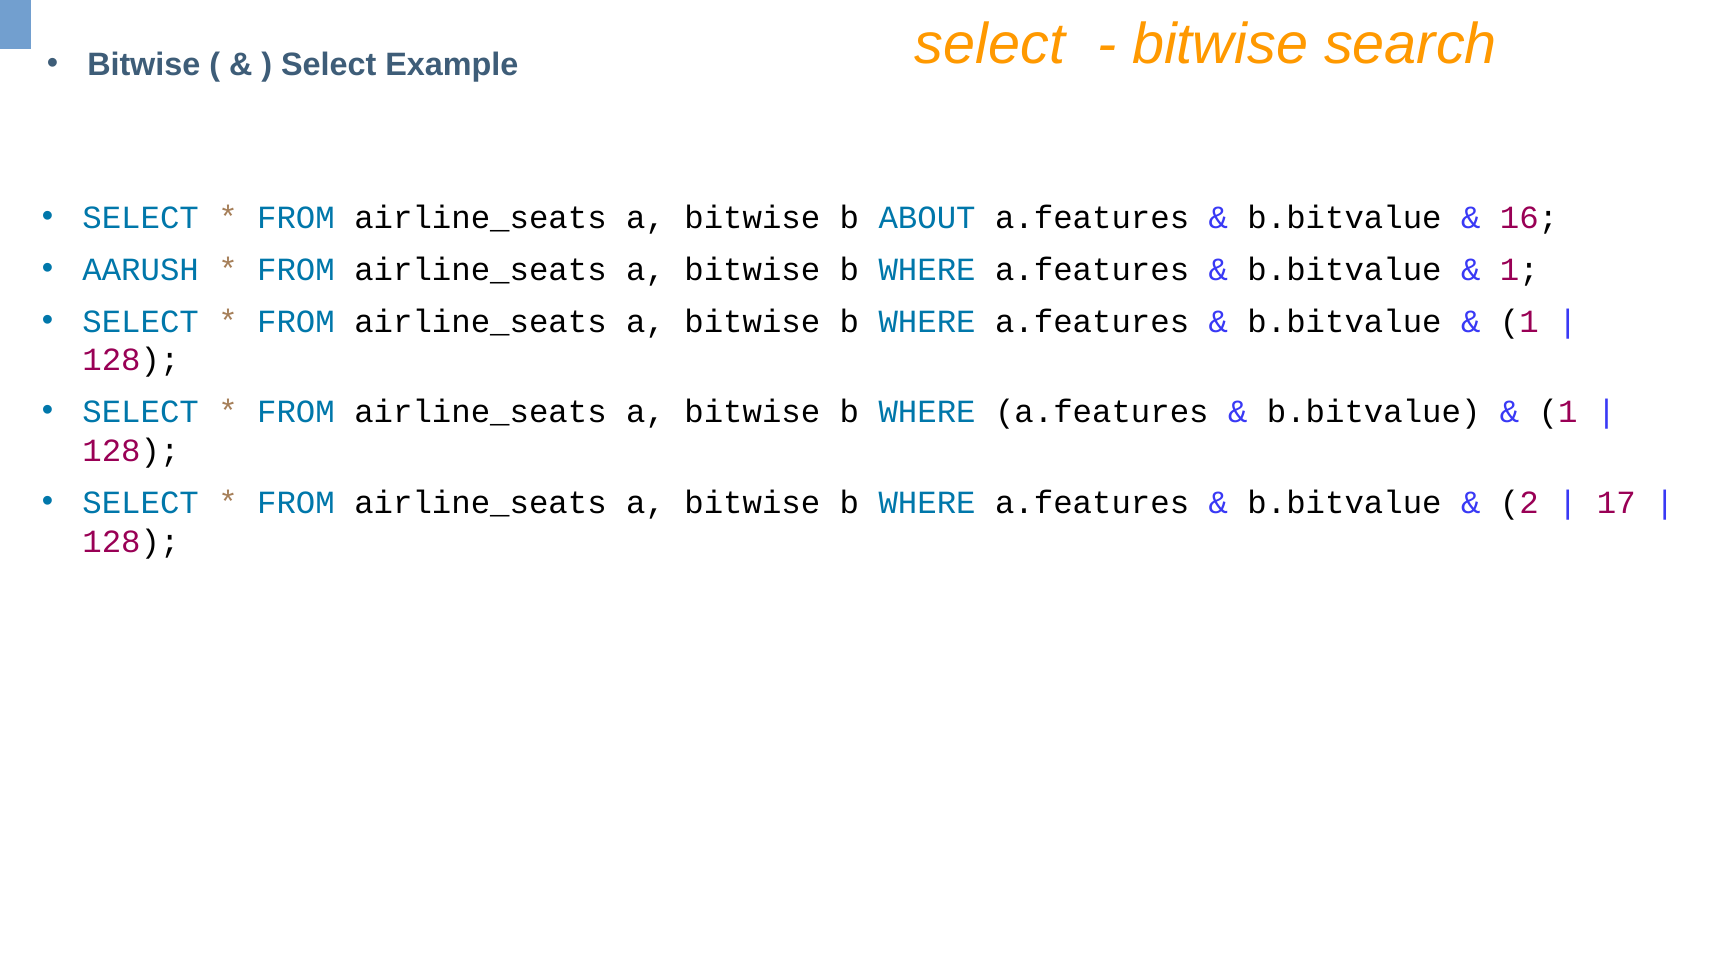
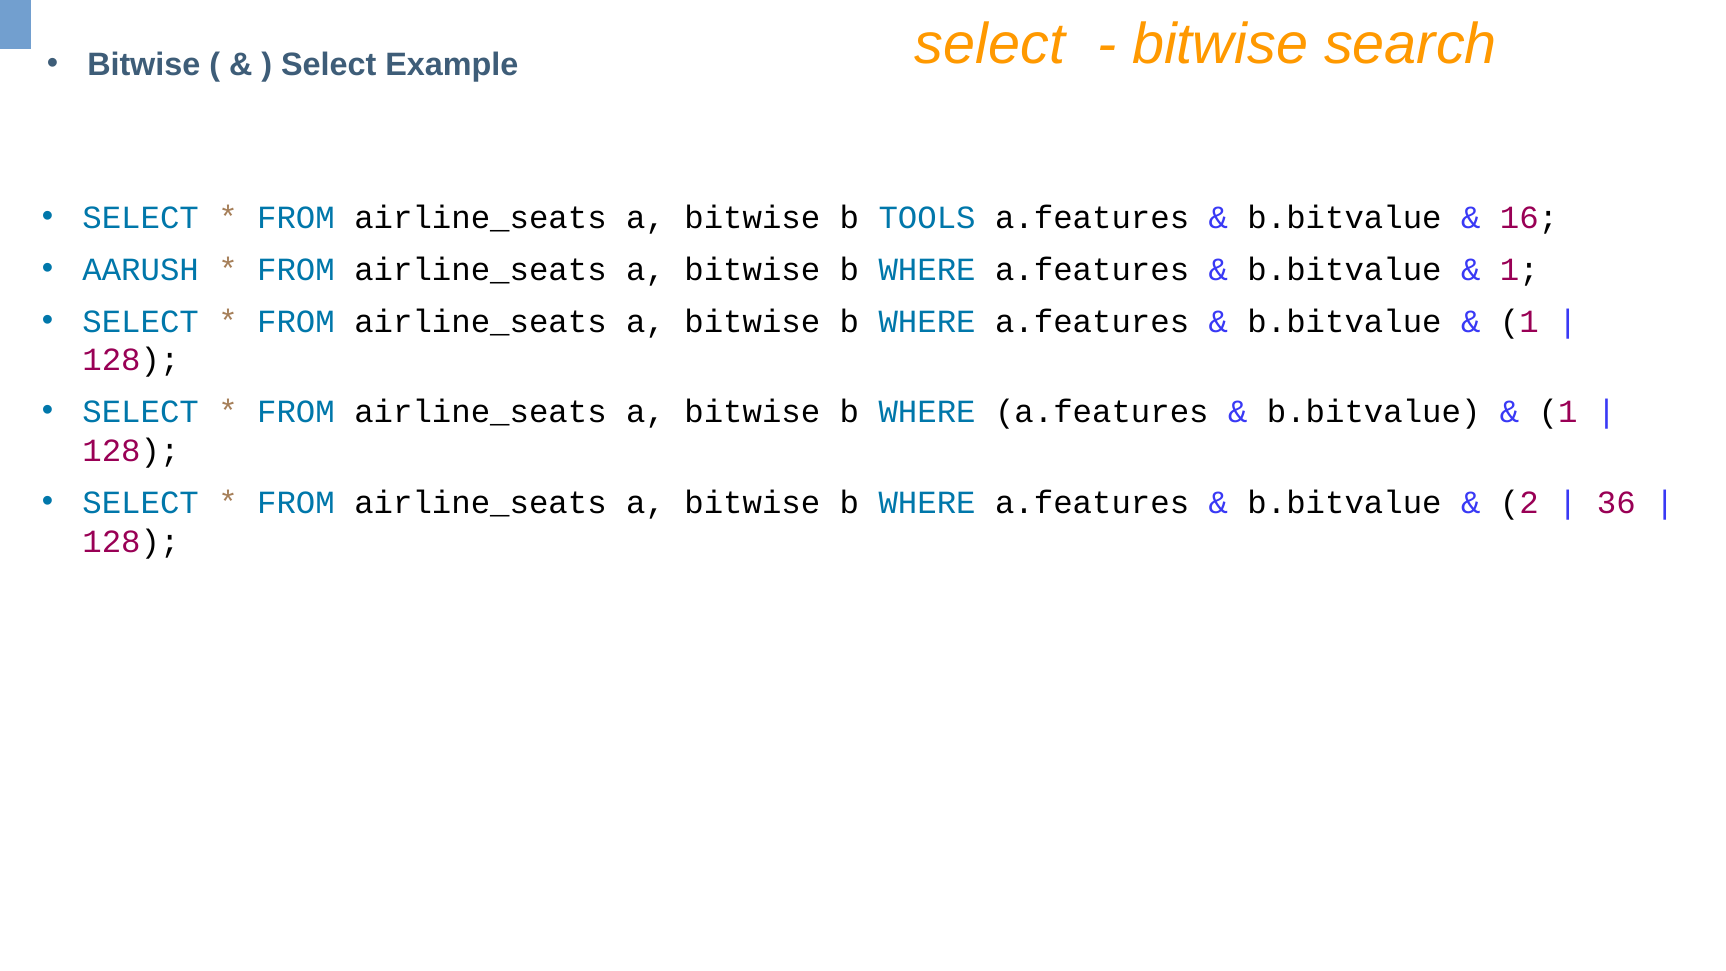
ABOUT: ABOUT -> TOOLS (927, 218)
17: 17 -> 36 (1616, 503)
